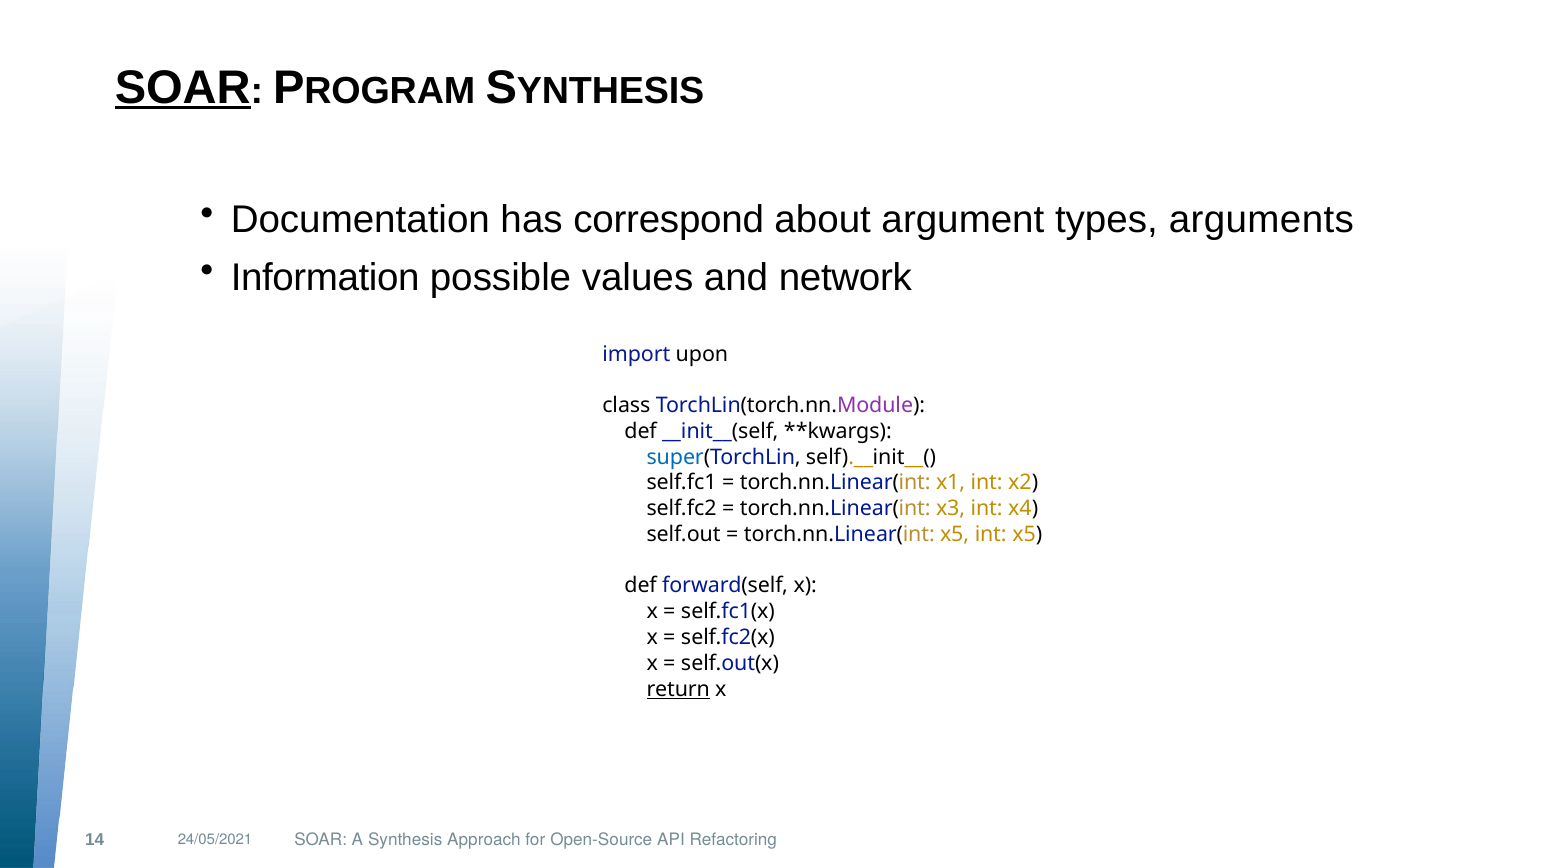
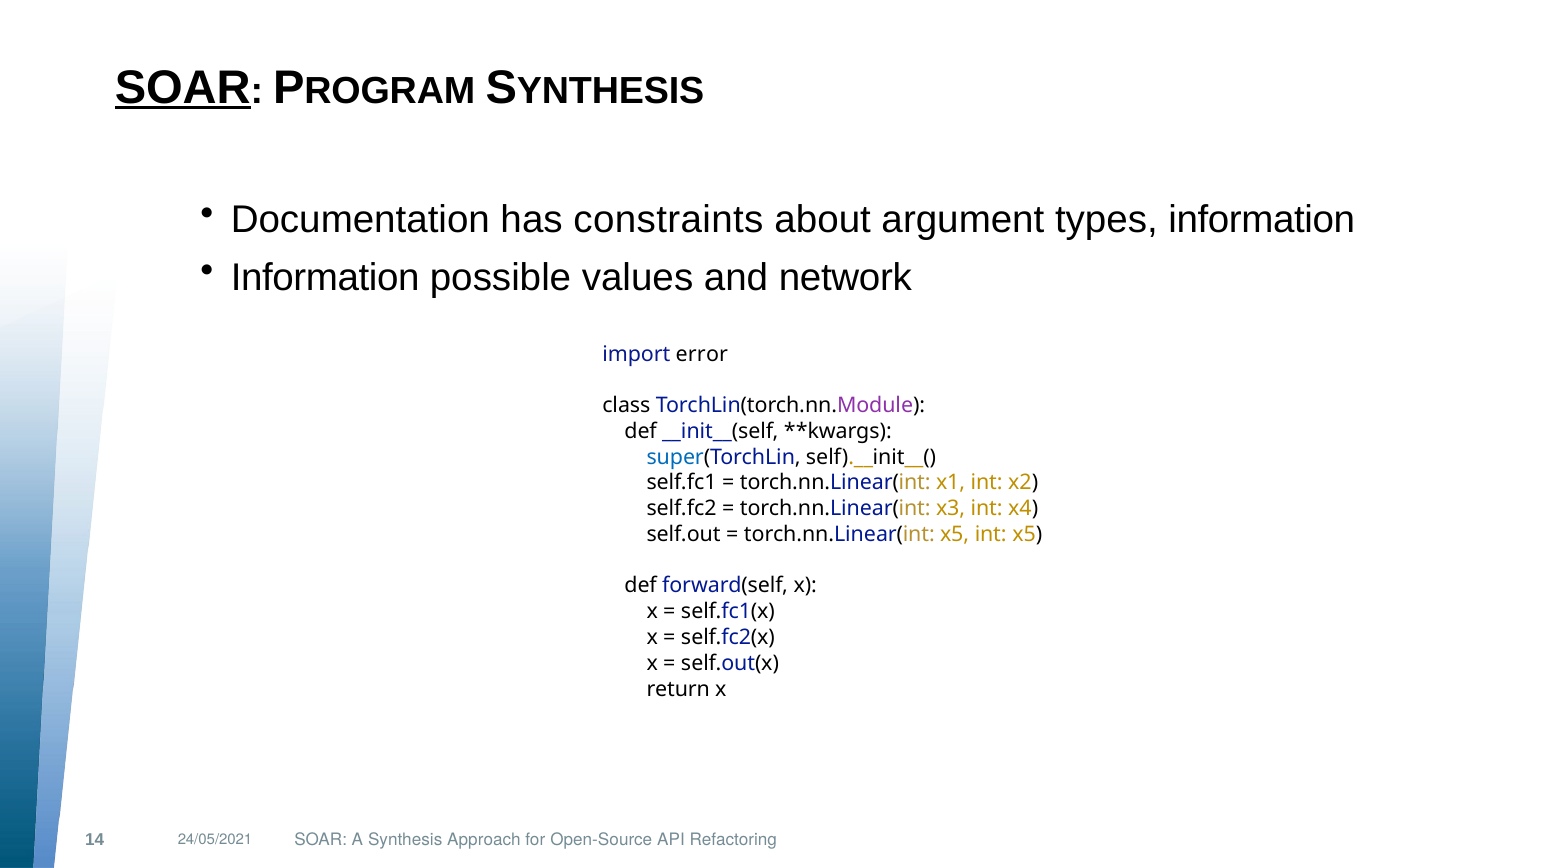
correspond: correspond -> constraints (668, 220)
types arguments: arguments -> information (1262, 220)
upon: upon -> error (702, 354)
return underline: present -> none (678, 688)
